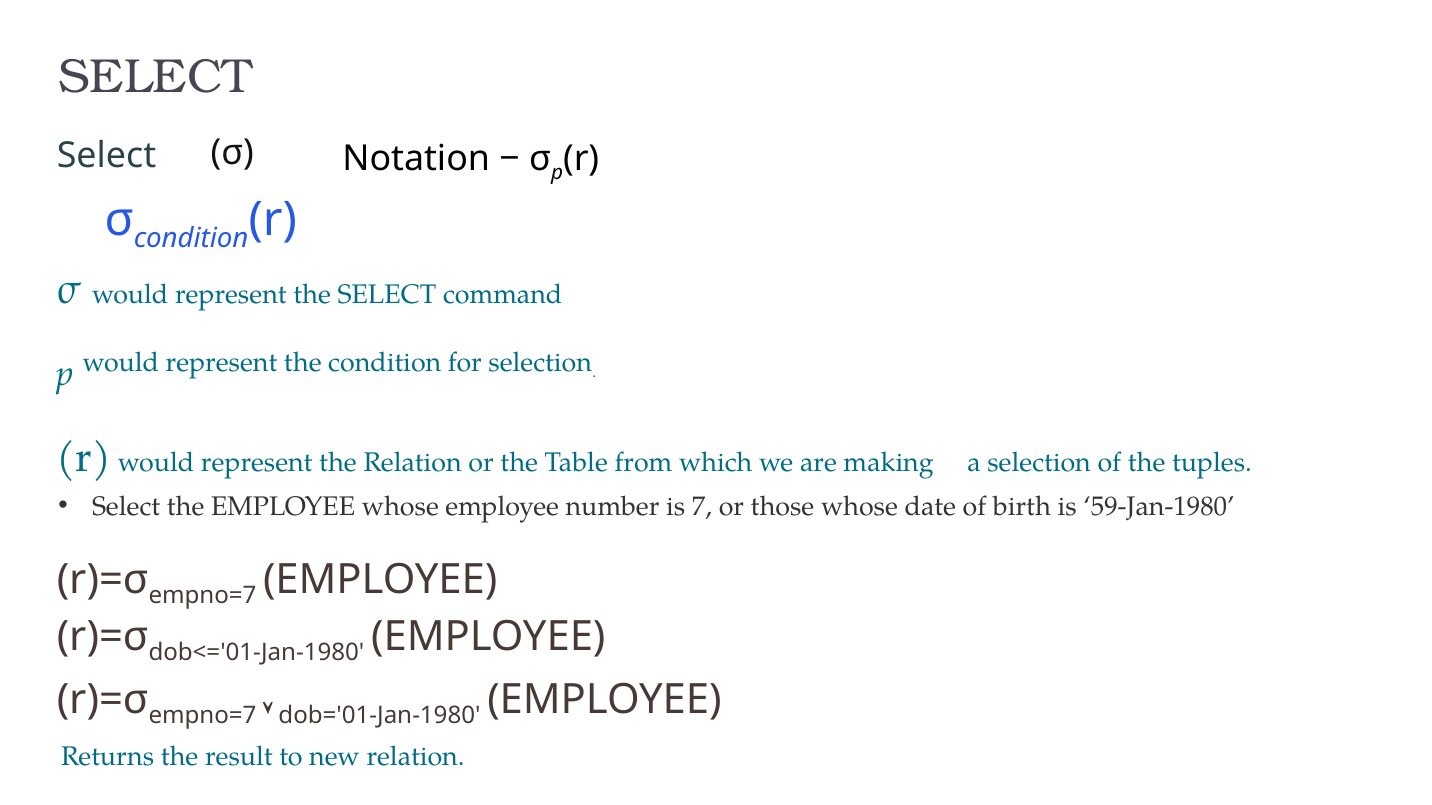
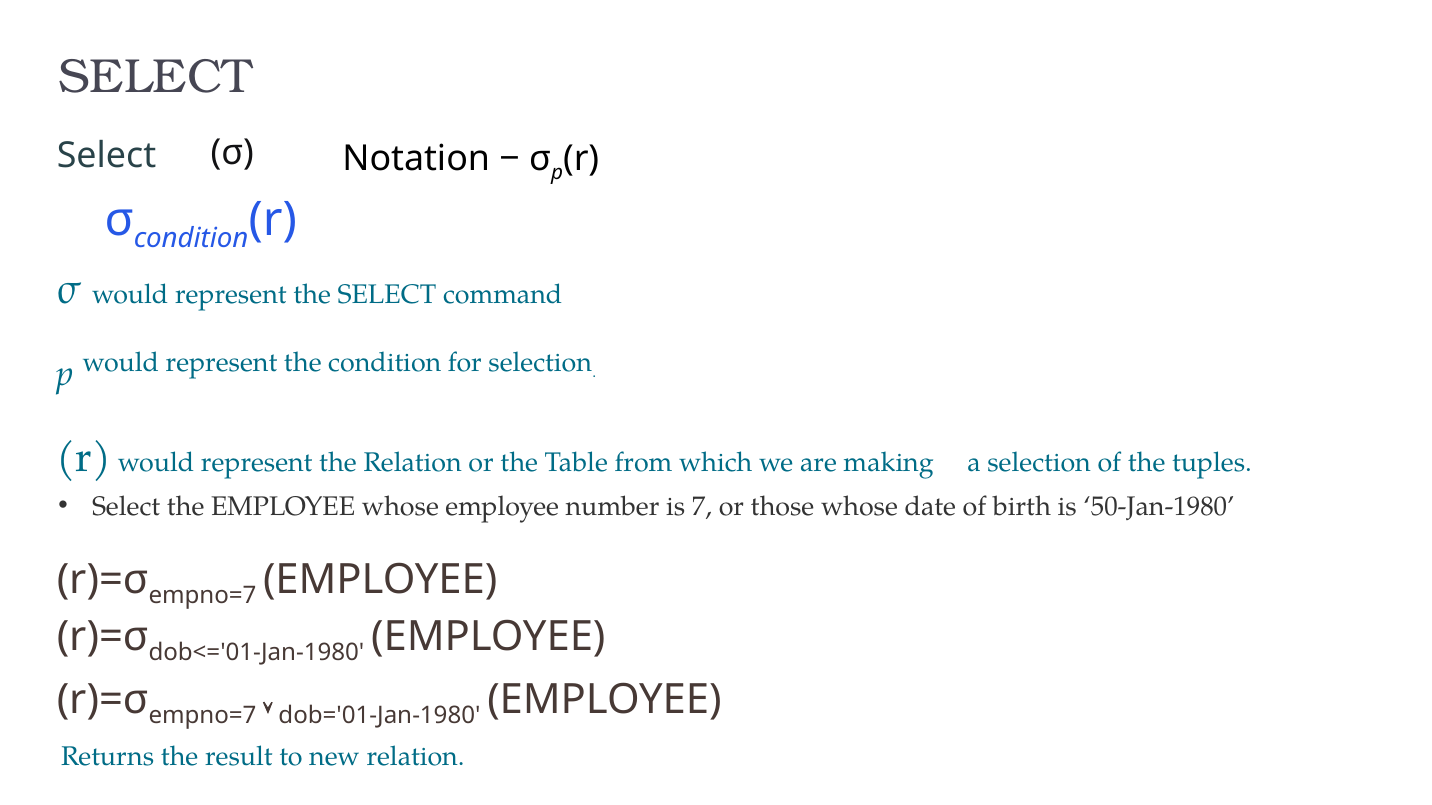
59-Jan-1980: 59-Jan-1980 -> 50-Jan-1980 (1159, 507)
